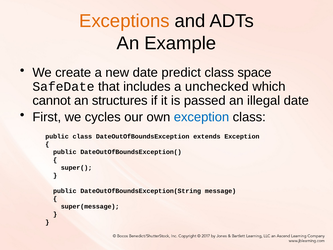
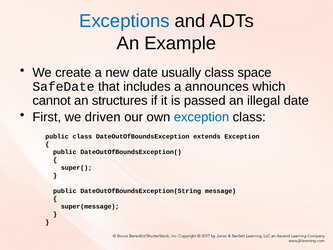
Exceptions colour: orange -> blue (124, 21)
predict: predict -> usually (181, 72)
unchecked: unchecked -> announces (217, 86)
cycles: cycles -> driven (103, 117)
